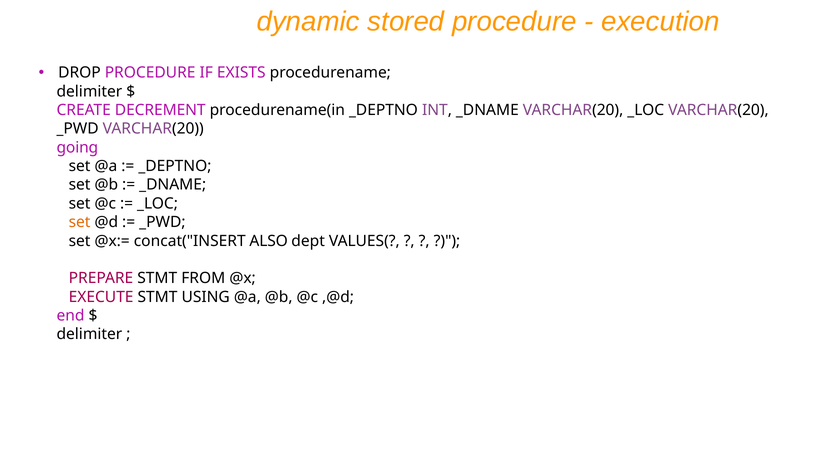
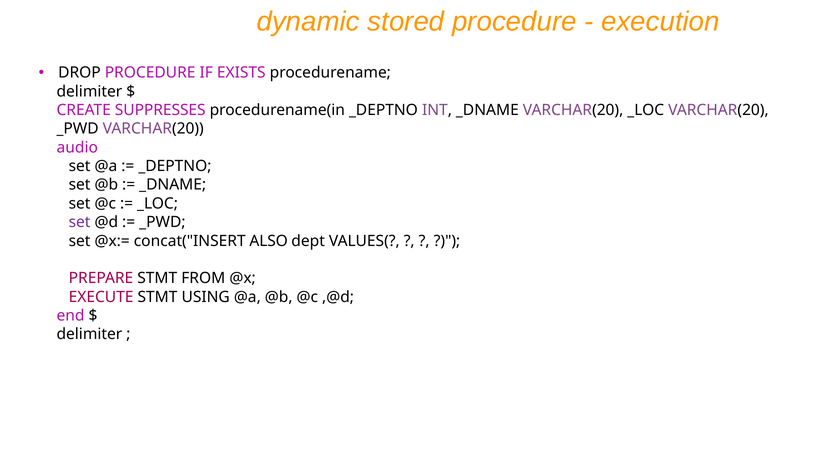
DECREMENT: DECREMENT -> SUPPRESSES (160, 110)
going: going -> audio (77, 147)
set colour: orange -> purple (80, 222)
